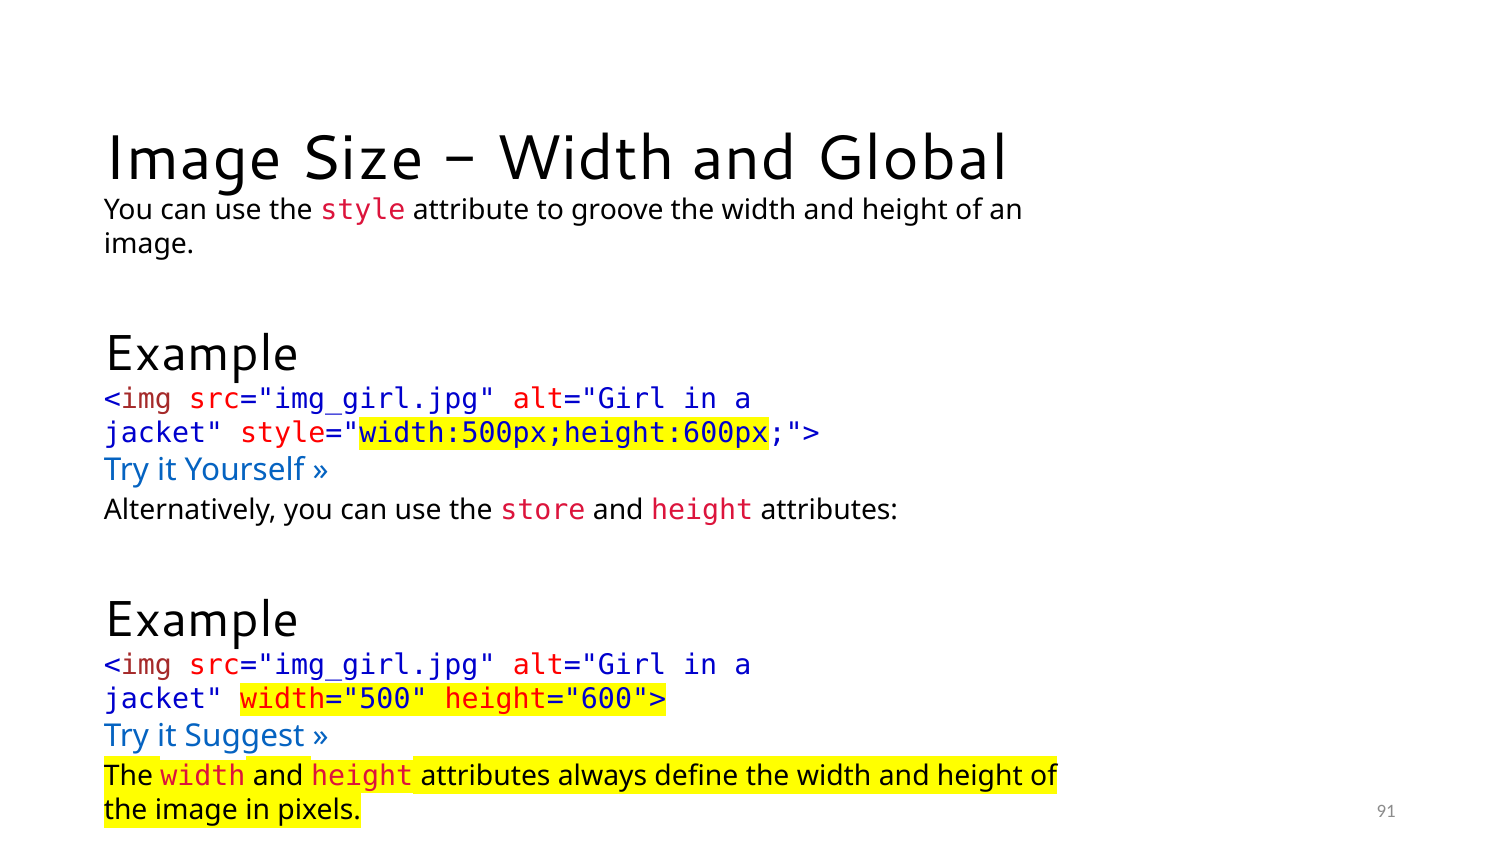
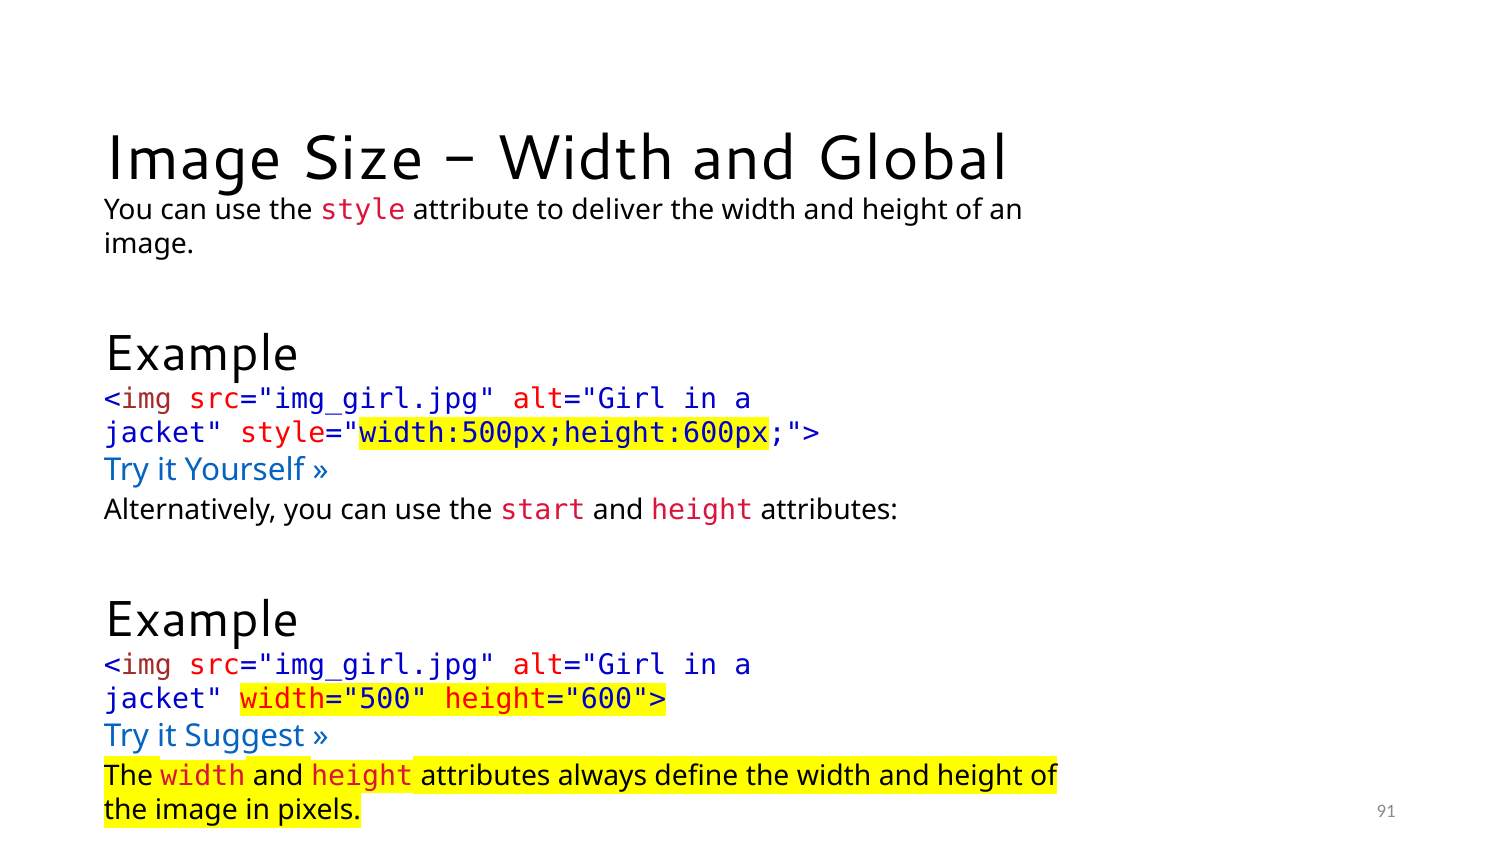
groove: groove -> deliver (617, 211)
store: store -> start (543, 511)
